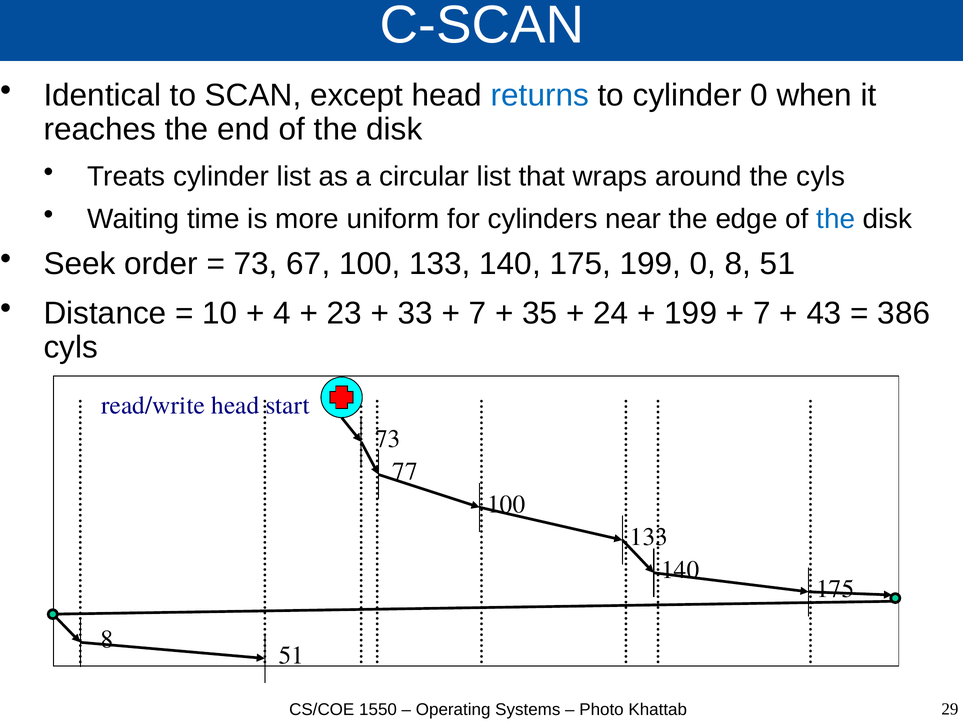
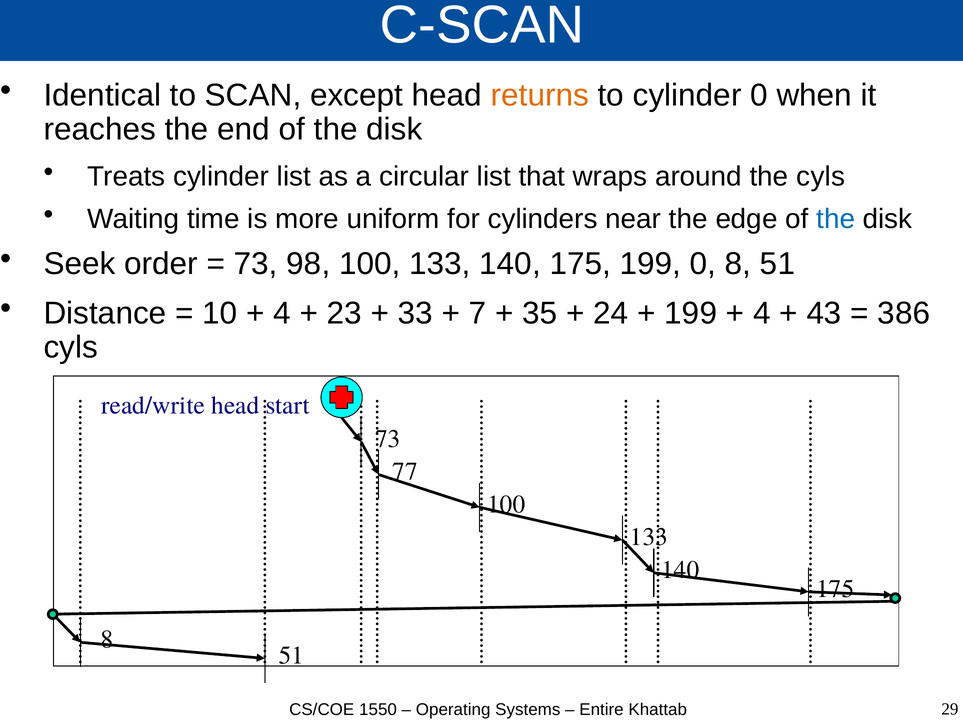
returns colour: blue -> orange (540, 95)
67: 67 -> 98 (308, 264)
7: 7 -> 4 (762, 313)
Photo: Photo -> Entire (602, 710)
